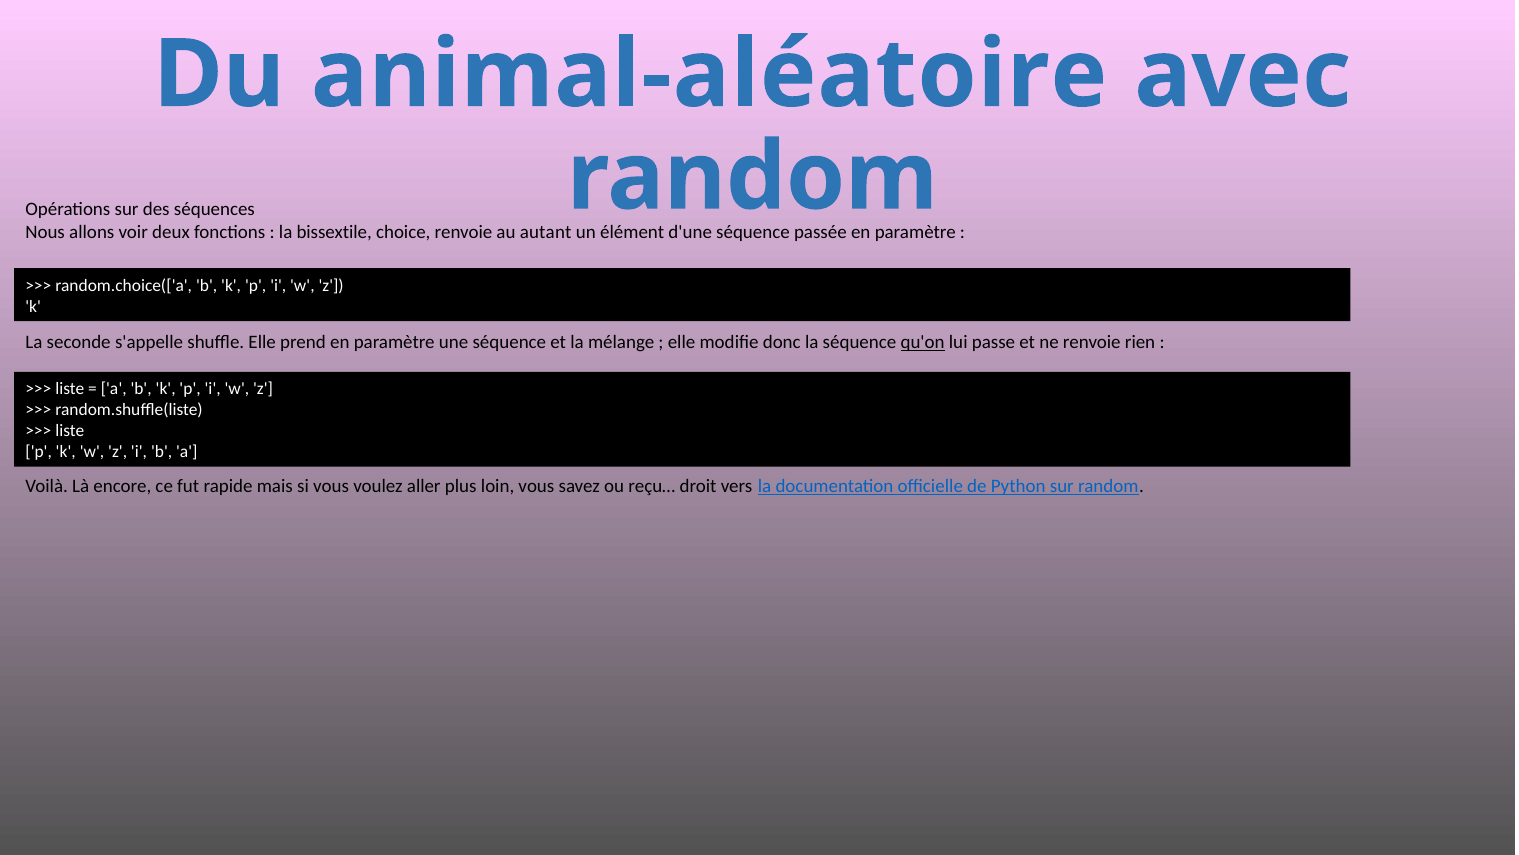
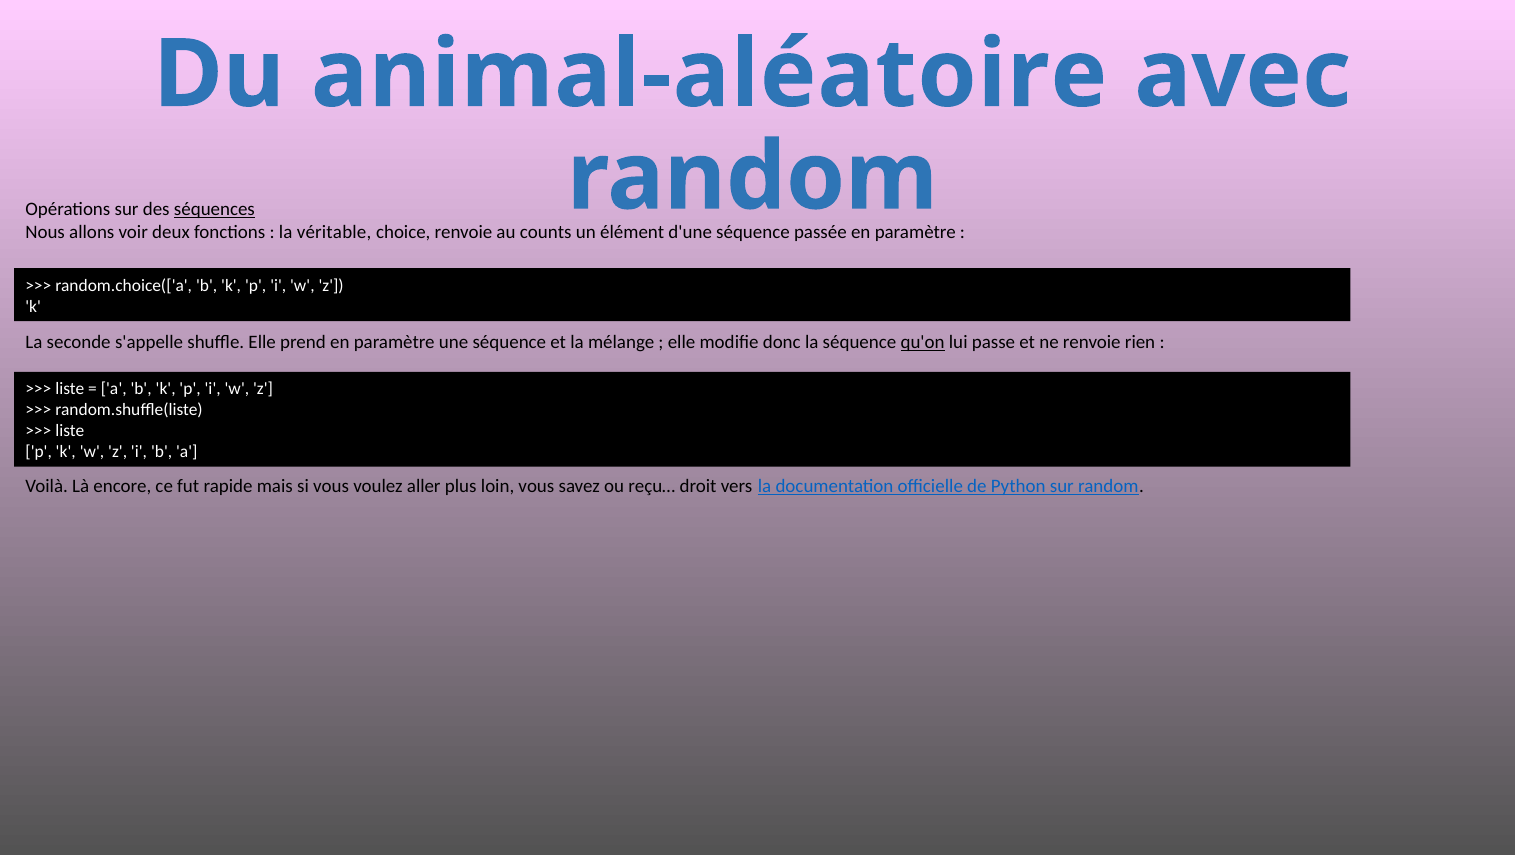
séquences underline: none -> present (214, 210)
bissextile: bissextile -> véritable (334, 232)
autant: autant -> counts (546, 232)
